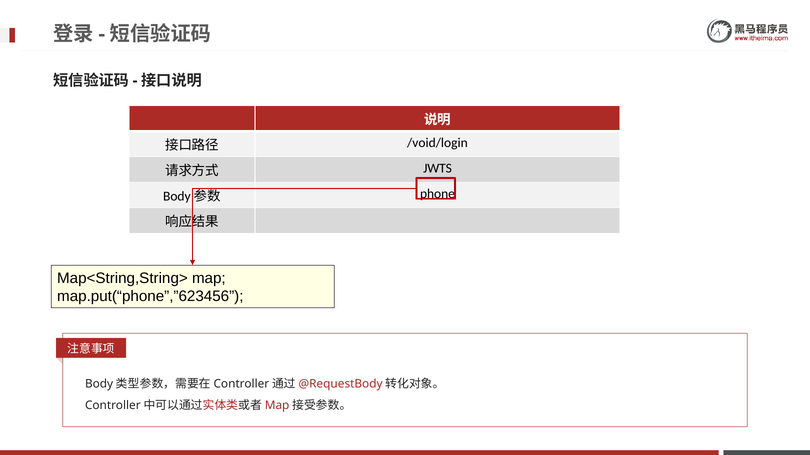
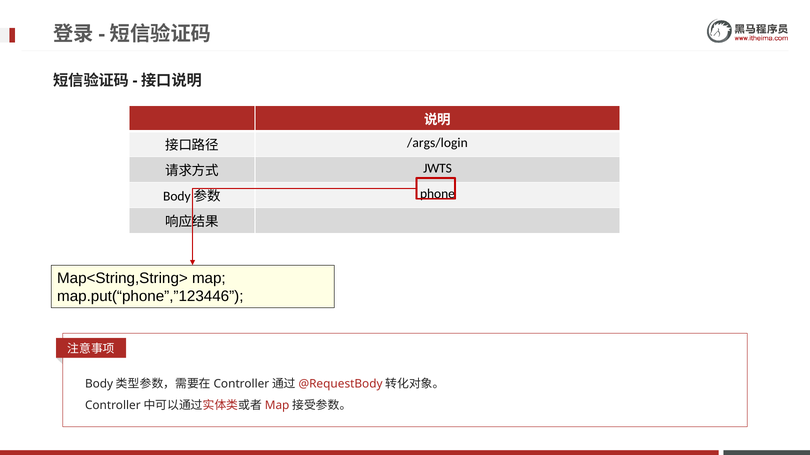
/void/login: /void/login -> /args/login (437, 143)
map.put(“phone”,”623456: map.put(“phone”,”623456 -> map.put(“phone”,”123446 (150, 297)
